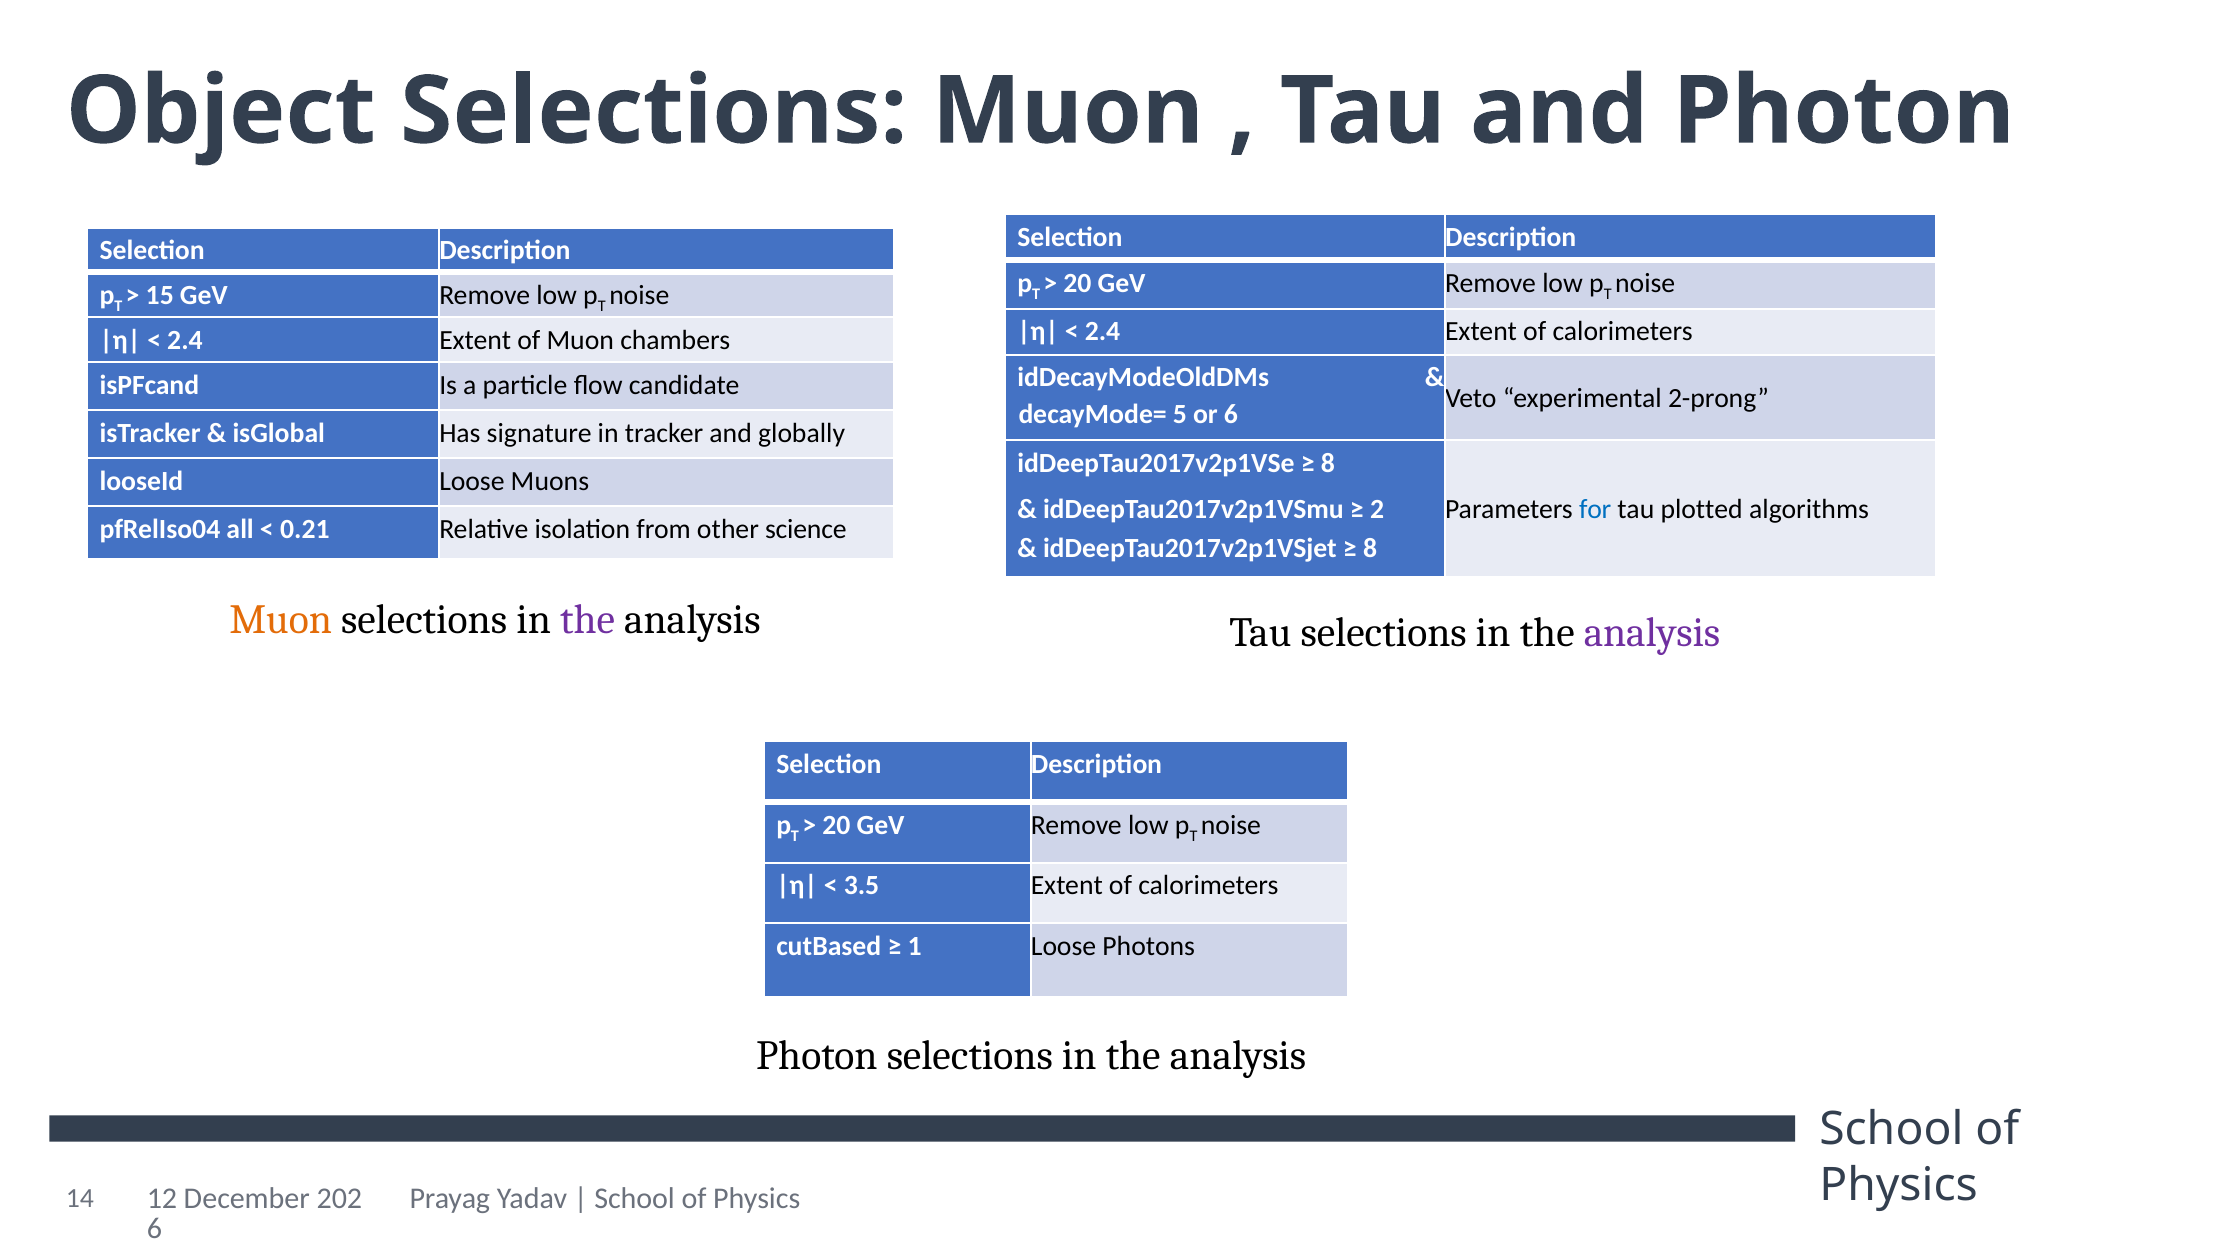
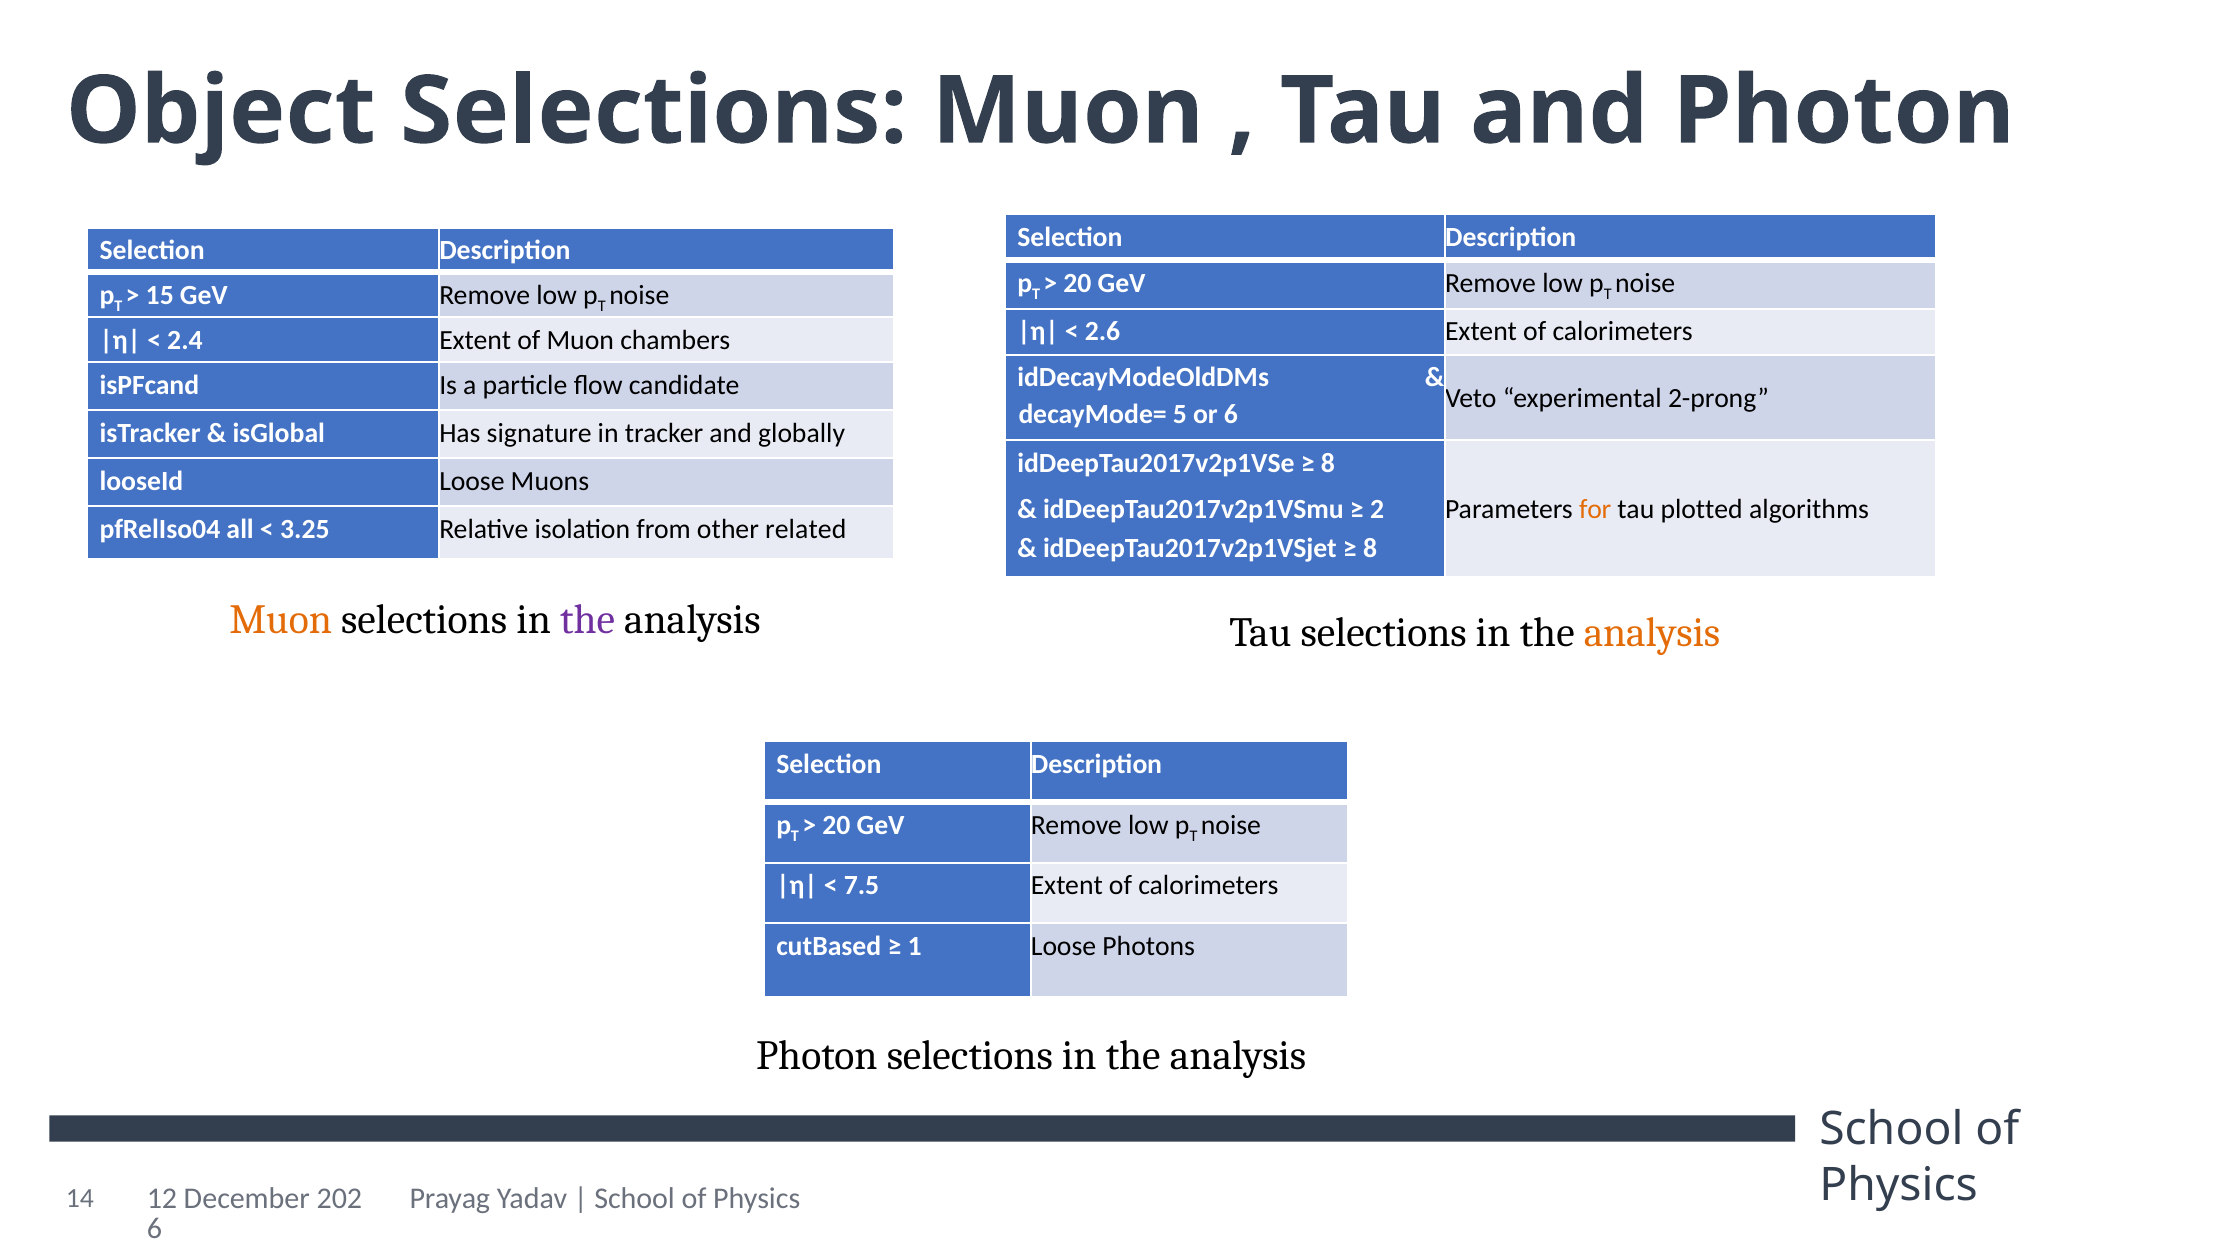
2.4: 2.4 -> 2.6 (1103, 332)
for colour: blue -> orange (1595, 509)
0.21: 0.21 -> 3.25 (305, 530)
science: science -> related (806, 530)
analysis colour: purple -> orange (1652, 633)
3.5: 3.5 -> 7.5 (862, 886)
